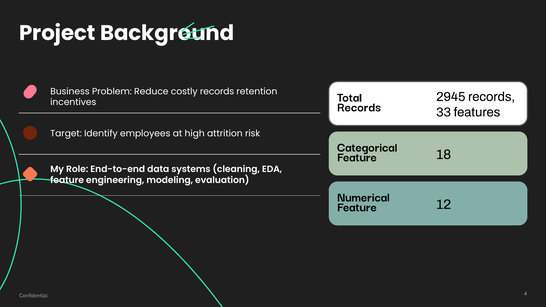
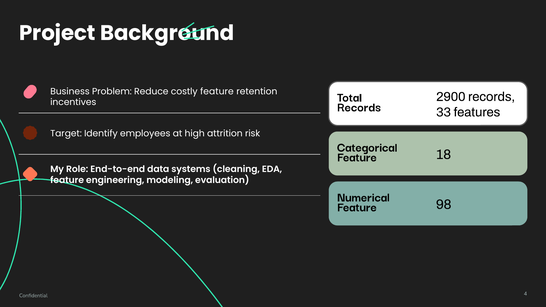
costly records: records -> feature (217, 91)
2945: 2945 -> 2900 (451, 97)
12: 12 -> 98 (444, 204)
